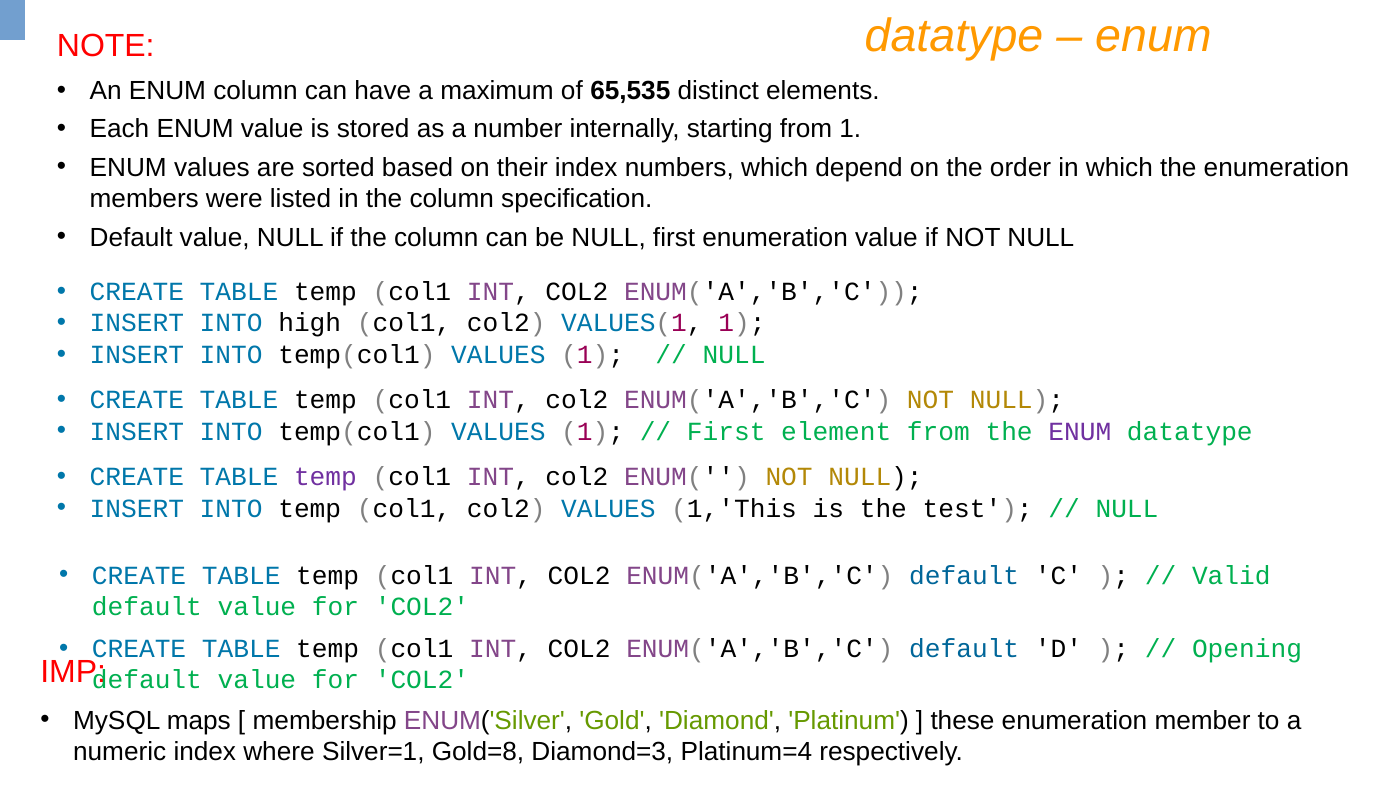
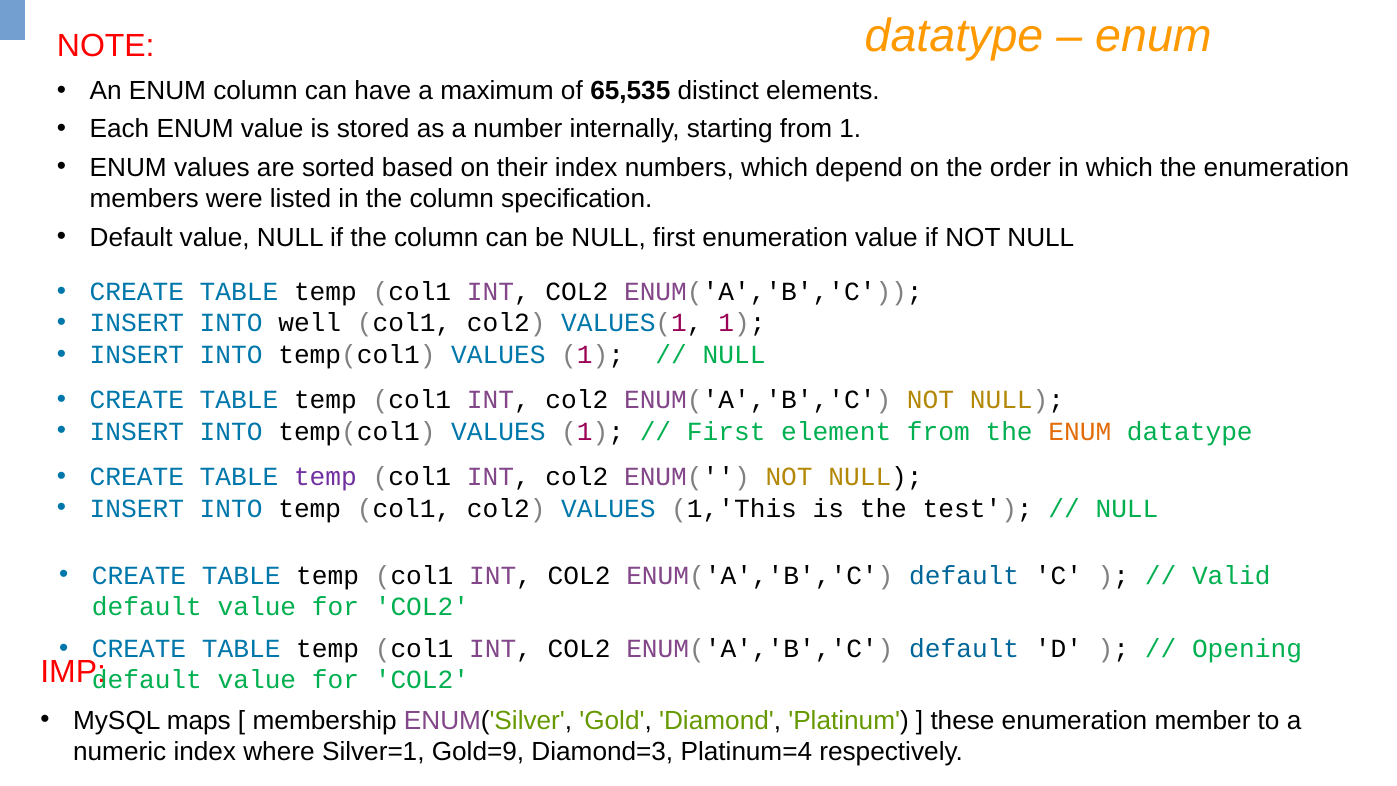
high: high -> well (310, 323)
ENUM colour: purple -> orange (1080, 431)
Gold=8: Gold=8 -> Gold=9 (478, 752)
